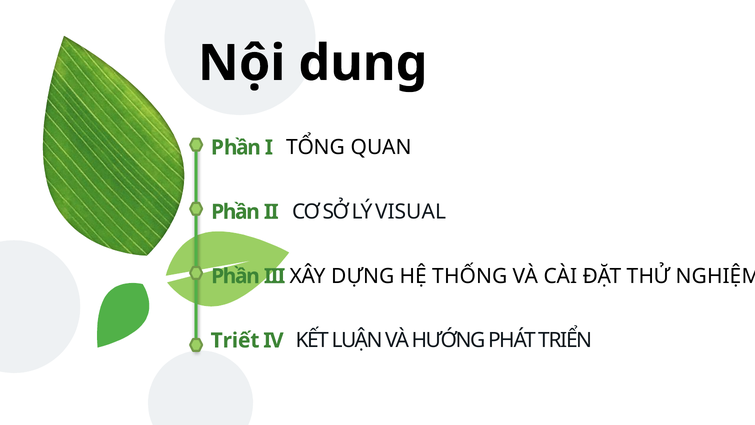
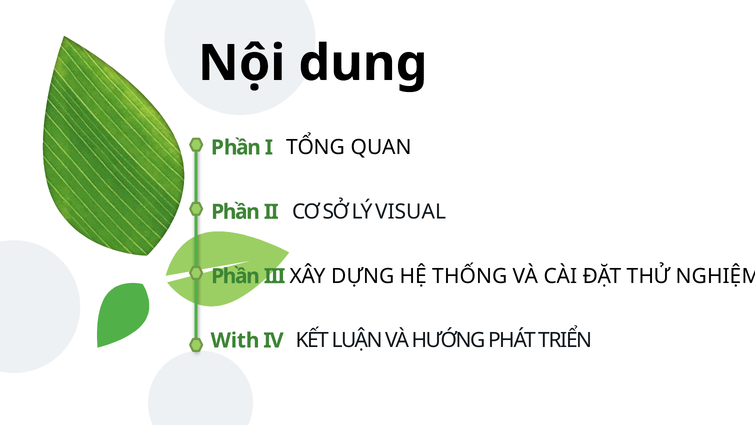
Triết: Triết -> With (235, 340)
